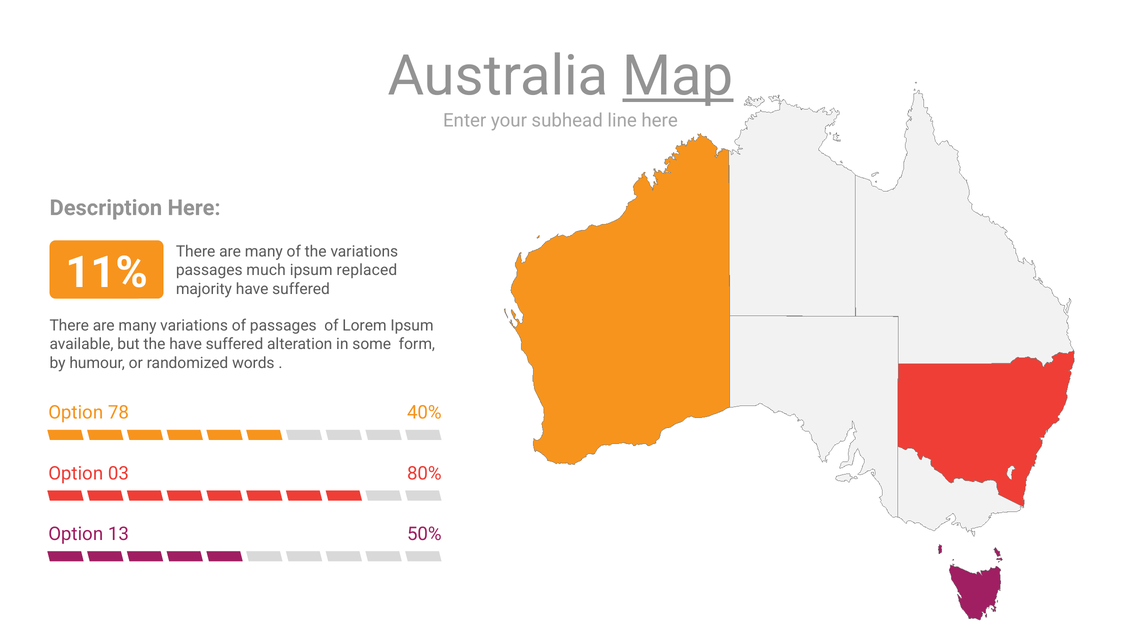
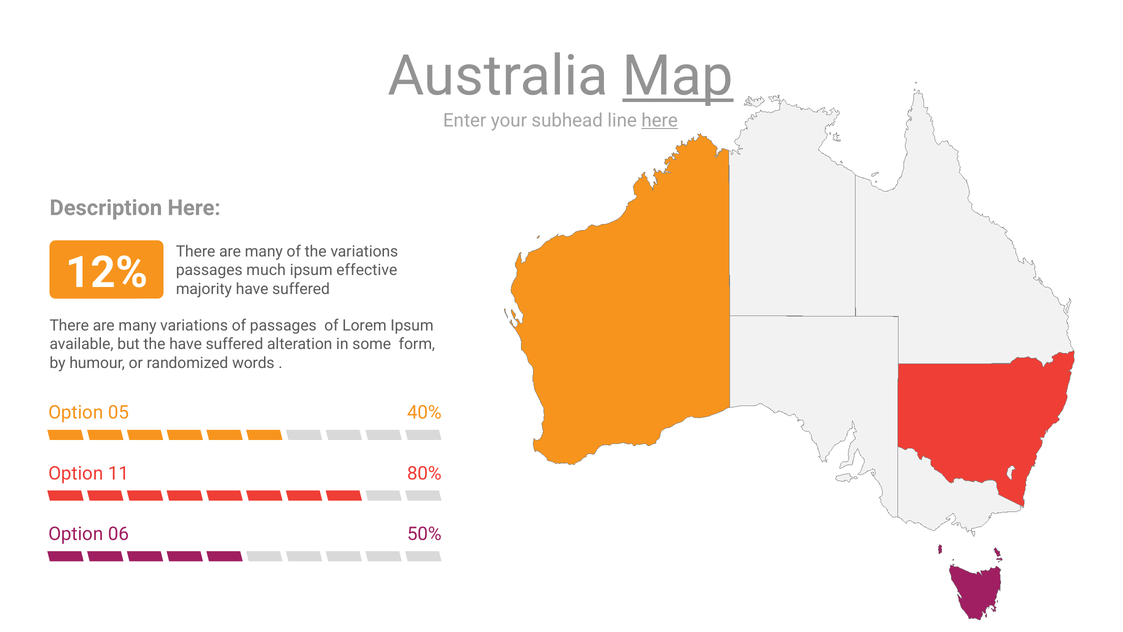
here underline: none -> present (660, 120)
11%: 11% -> 12% (107, 272)
replaced: replaced -> effective (367, 270)
78: 78 -> 05 (118, 412)
03: 03 -> 11 (118, 473)
13: 13 -> 06 (118, 534)
